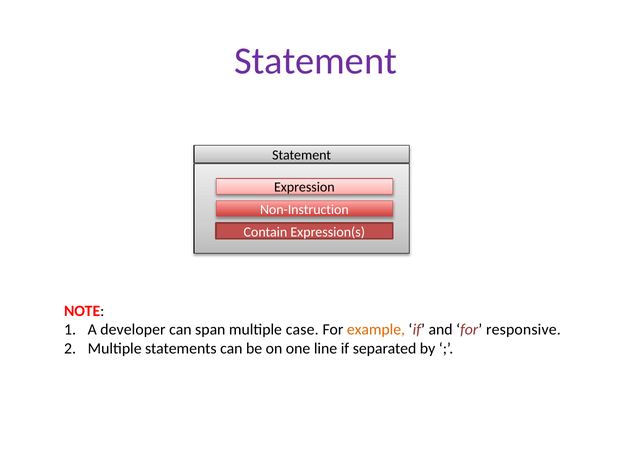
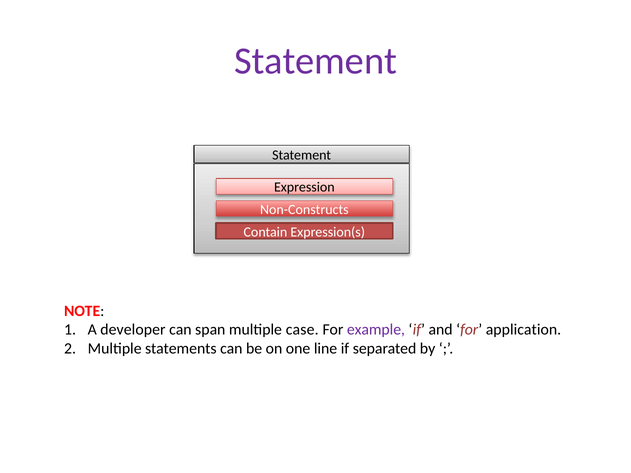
Non-Instruction: Non-Instruction -> Non-Constructs (304, 210)
example colour: orange -> purple (376, 330)
responsive: responsive -> application (523, 330)
